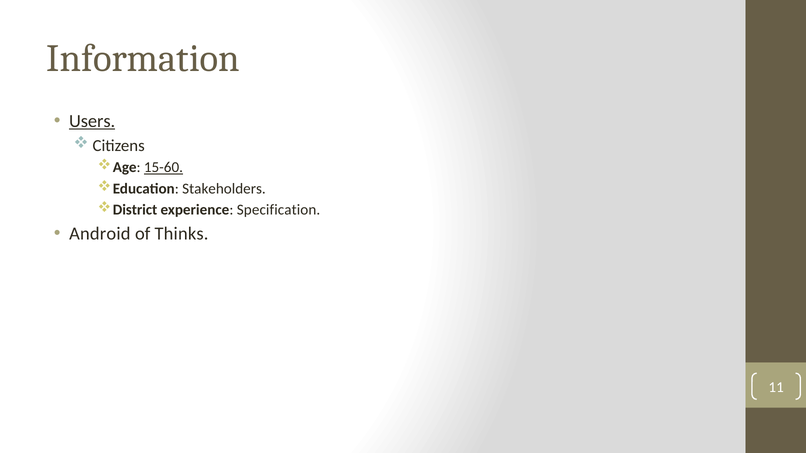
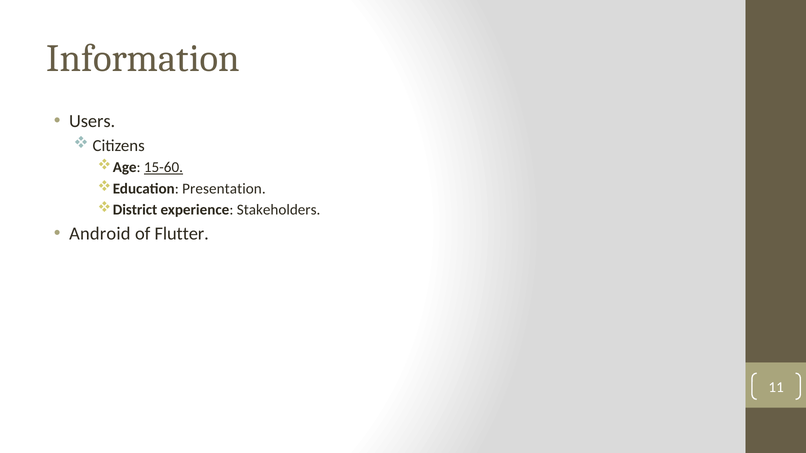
Users underline: present -> none (92, 121)
Stakeholders: Stakeholders -> Presentation (224, 189)
Specification: Specification -> Stakeholders (279, 210)
Thinks: Thinks -> Flutter (182, 234)
